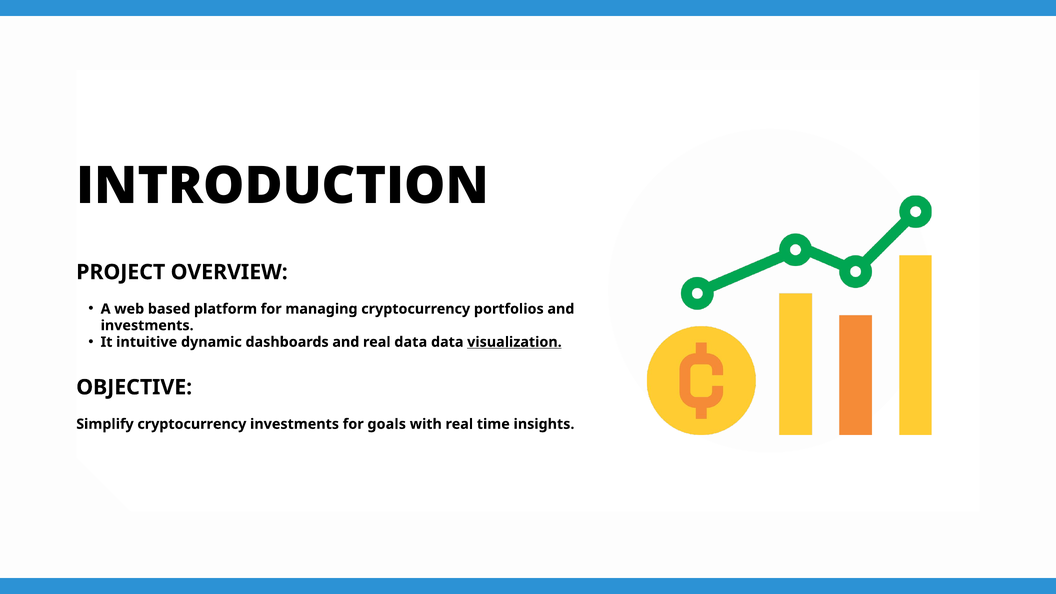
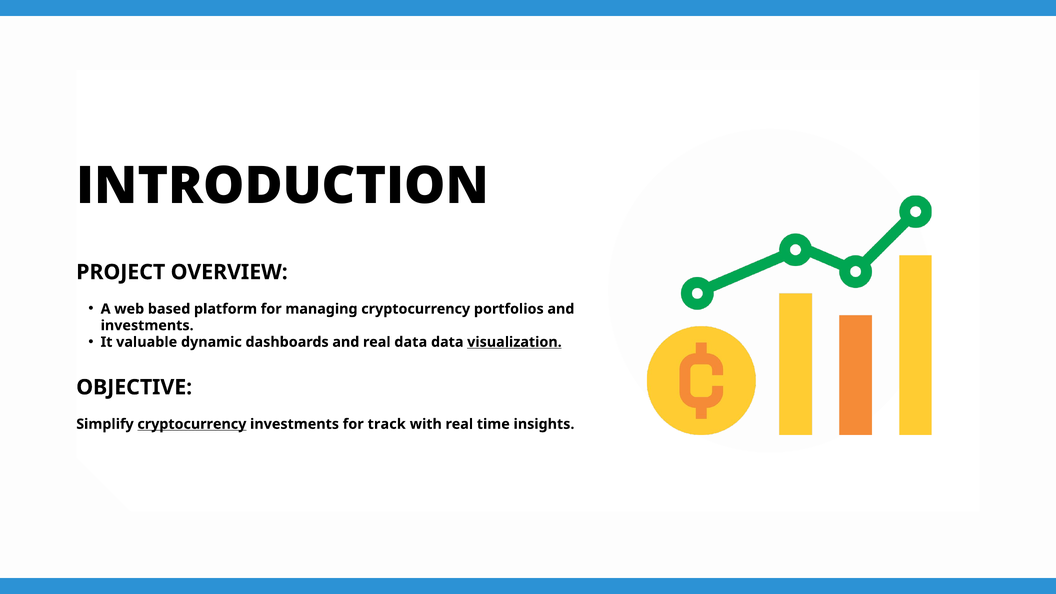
intuitive: intuitive -> valuable (147, 342)
cryptocurrency underline: none -> present (192, 424)
goals: goals -> track (387, 424)
